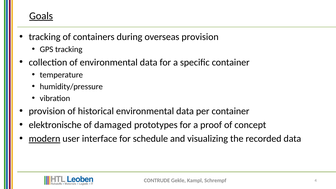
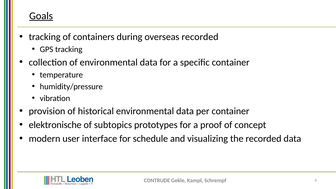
overseas provision: provision -> recorded (200, 37)
damaged: damaged -> subtopics (113, 125)
modern underline: present -> none (45, 139)
